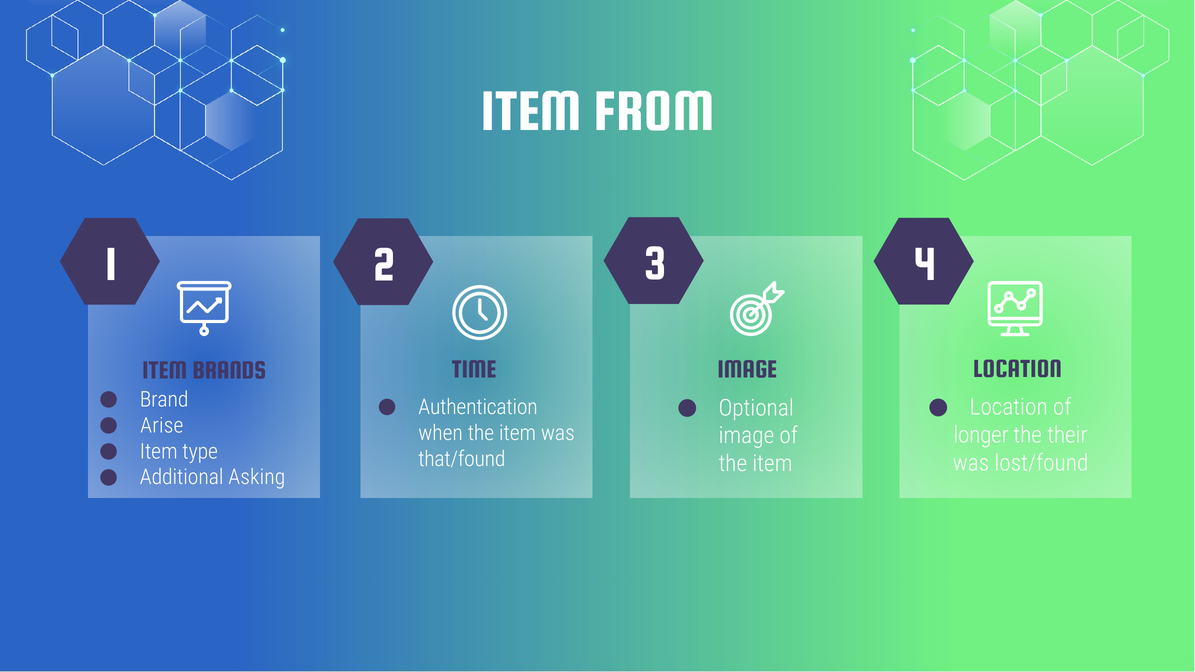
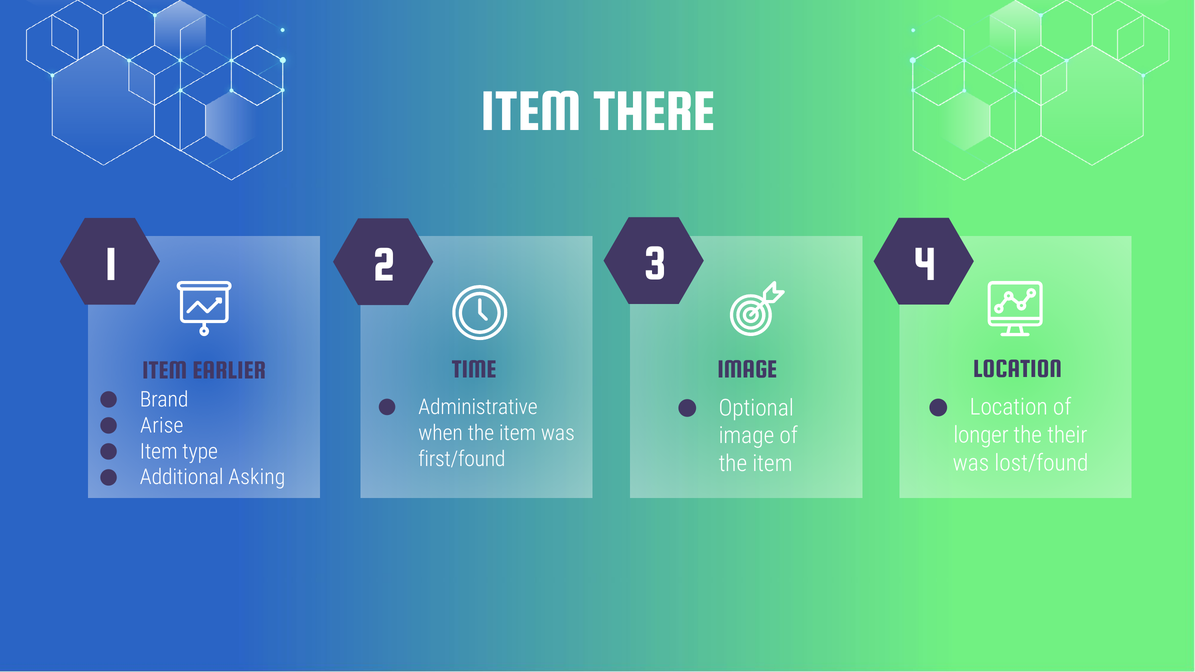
FROM: FROM -> THERE (654, 111)
BRANDS: BRANDS -> EARLIER (229, 370)
Authentication: Authentication -> Administrative (478, 407)
that/found: that/found -> first/found (462, 459)
